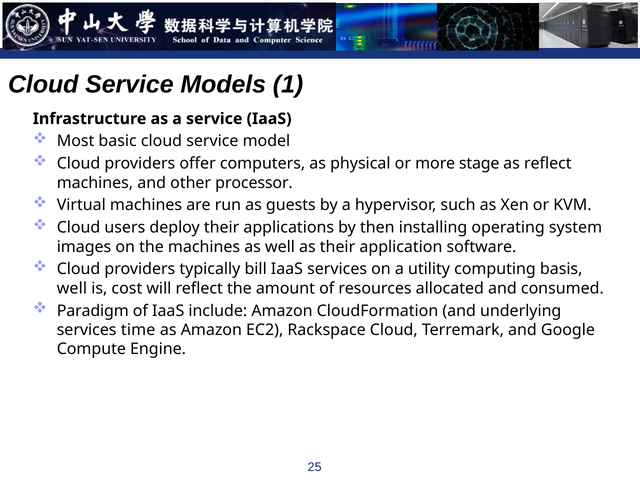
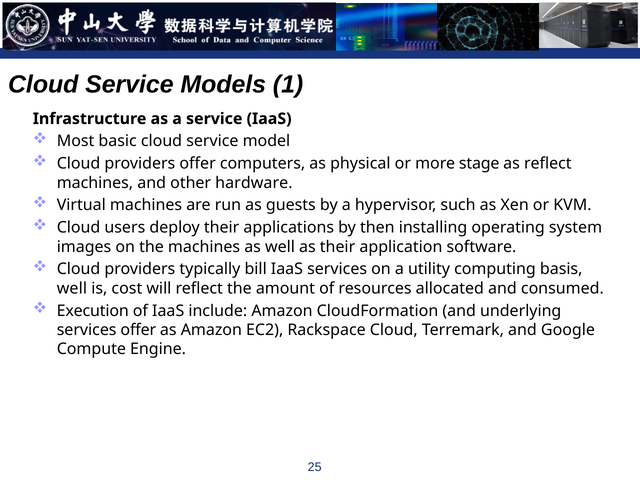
processor: processor -> hardware (254, 183)
Paradigm: Paradigm -> Execution (93, 311)
services time: time -> offer (138, 330)
